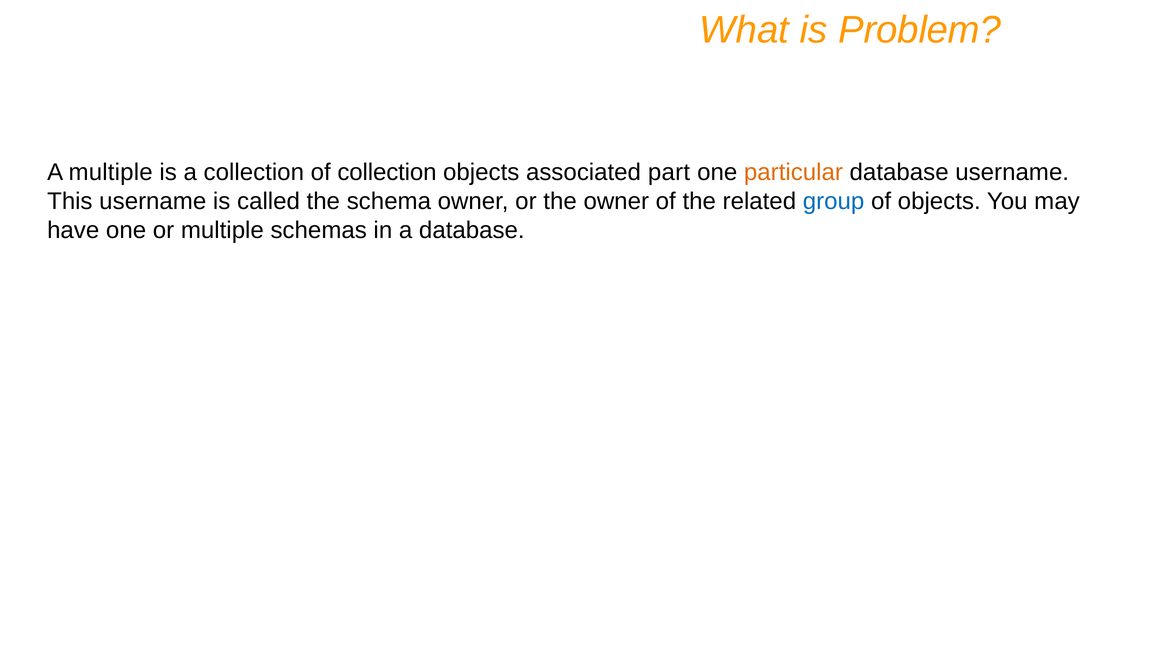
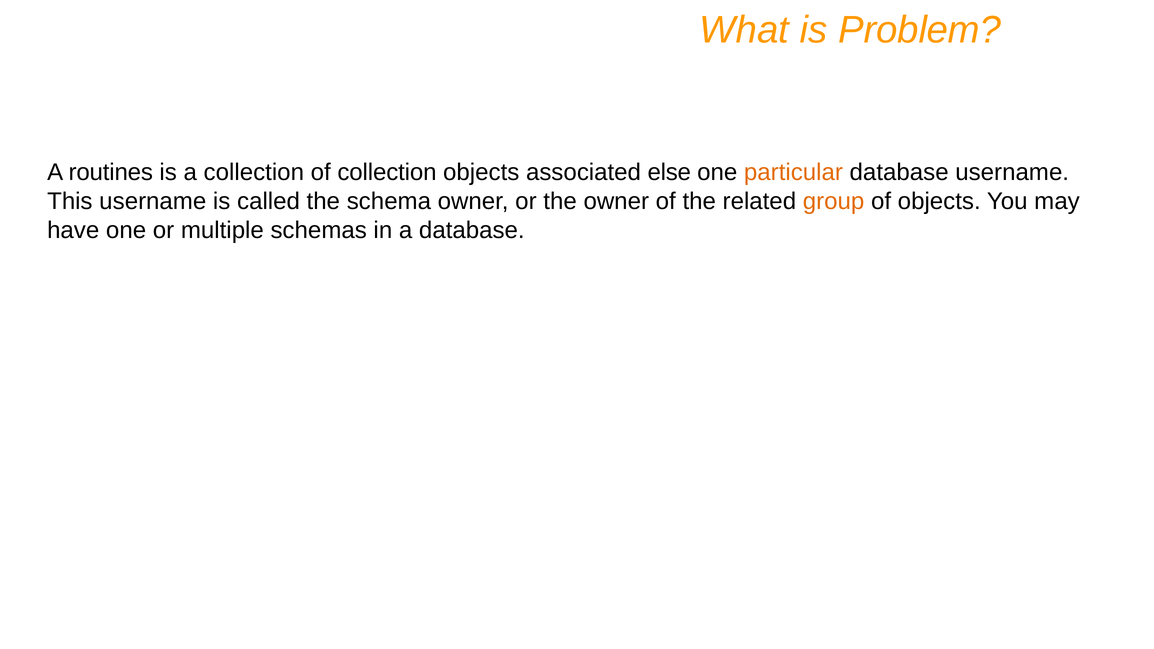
A multiple: multiple -> routines (111, 173)
part: part -> else (669, 173)
group colour: blue -> orange (834, 201)
